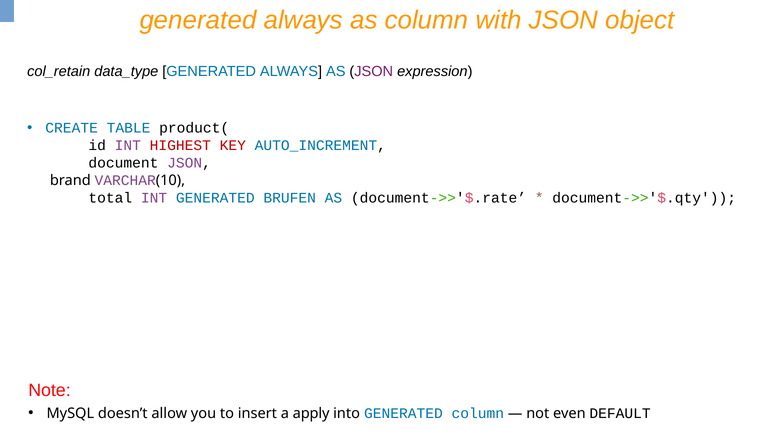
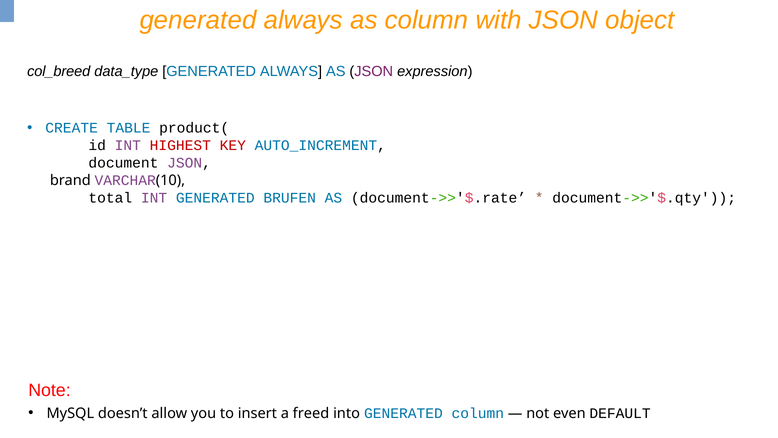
col_retain: col_retain -> col_breed (59, 72)
apply: apply -> freed (311, 413)
